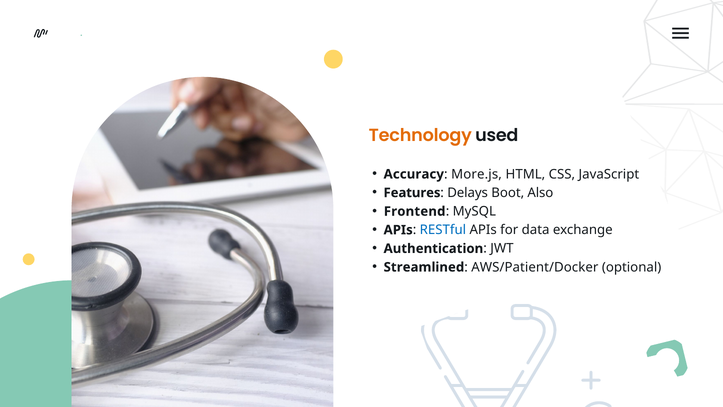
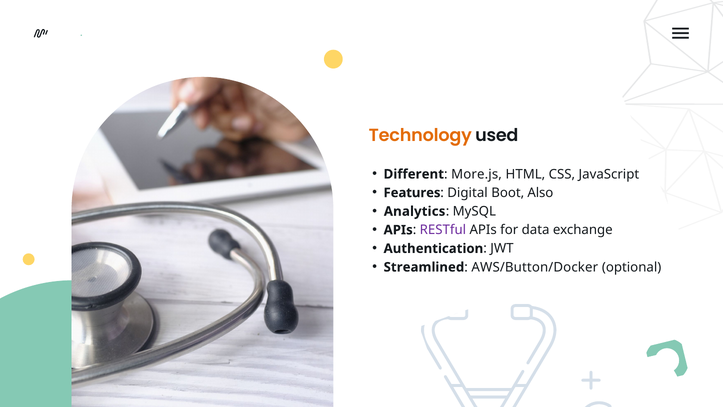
Accuracy: Accuracy -> Different (414, 174)
Delays: Delays -> Digital (468, 193)
Frontend: Frontend -> Analytics (415, 211)
RESTful colour: blue -> purple (443, 230)
AWS/Patient/Docker: AWS/Patient/Docker -> AWS/Button/Docker (535, 267)
